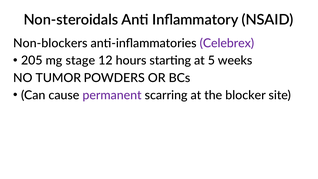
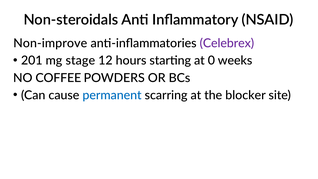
Non-blockers: Non-blockers -> Non-improve (50, 43)
205: 205 -> 201 (32, 61)
5: 5 -> 0 (211, 61)
TUMOR: TUMOR -> COFFEE (58, 78)
permanent colour: purple -> blue (112, 95)
